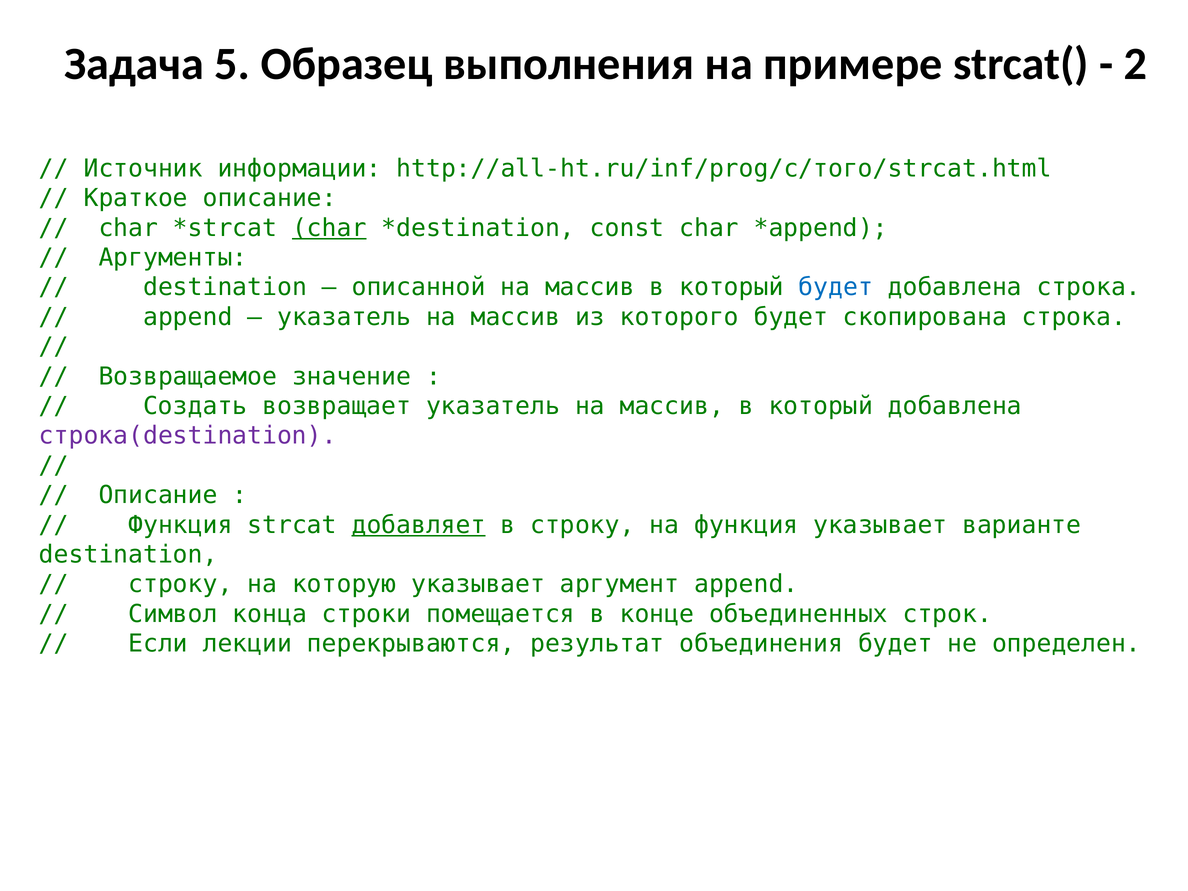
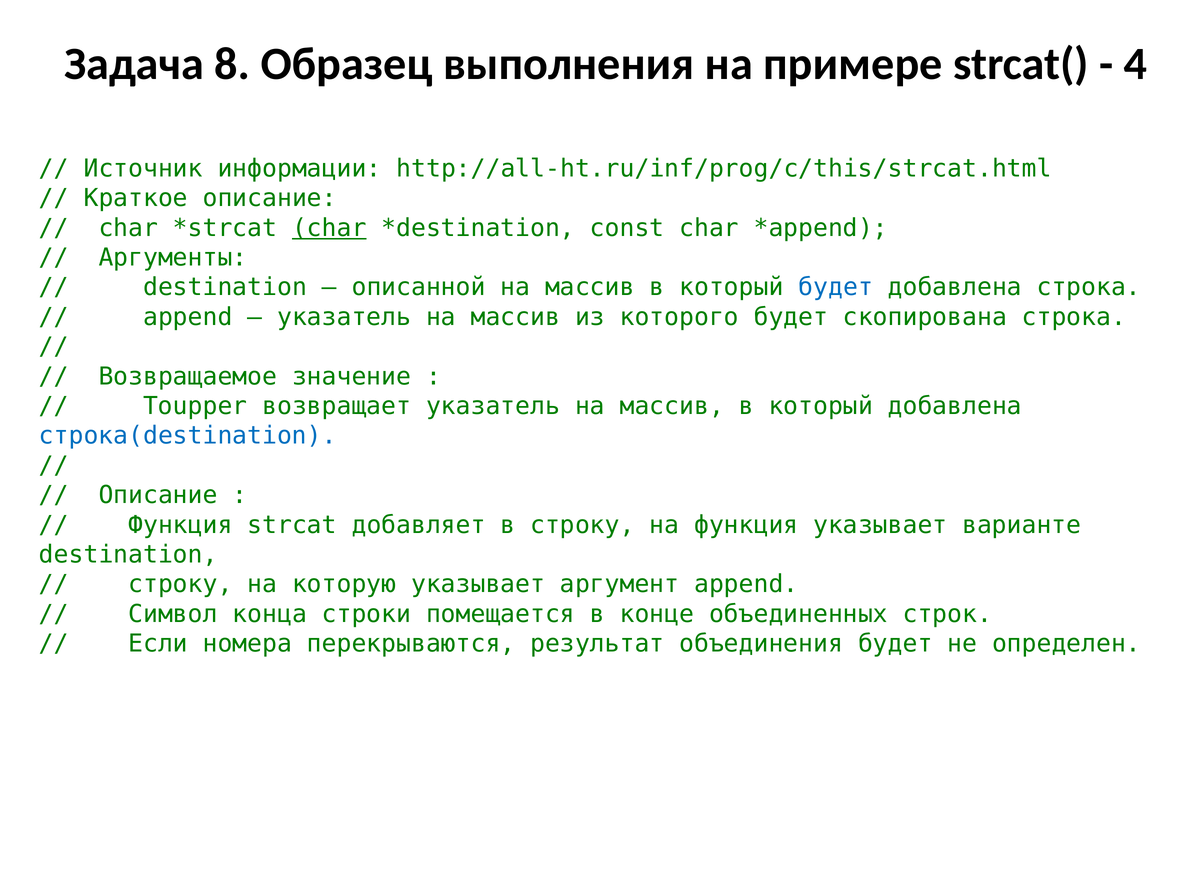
5: 5 -> 8 (232, 64)
2: 2 -> 4 (1135, 64)
http://all-ht.ru/inf/prog/c/того/strcat.html: http://all-ht.ru/inf/prog/c/того/strcat.html -> http://all-ht.ru/inf/prog/c/this/strcat.html (724, 168)
Создать: Создать -> Toupper (195, 406)
строка(destination colour: purple -> blue (188, 436)
добавляет underline: present -> none (419, 525)
лекции: лекции -> номера (247, 644)
